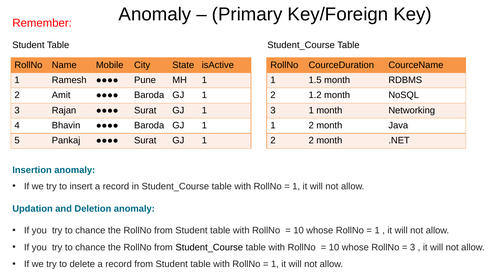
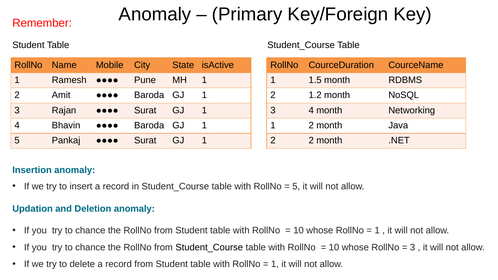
3 1: 1 -> 4 (311, 110)
1: 1 -> 5 (296, 186)
